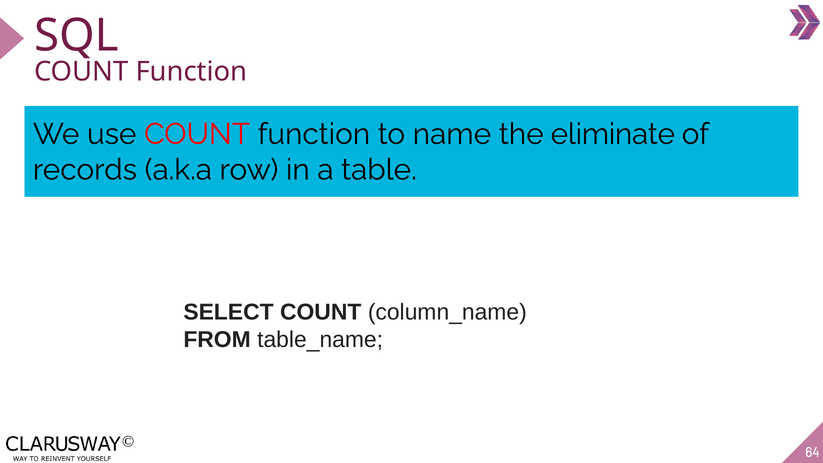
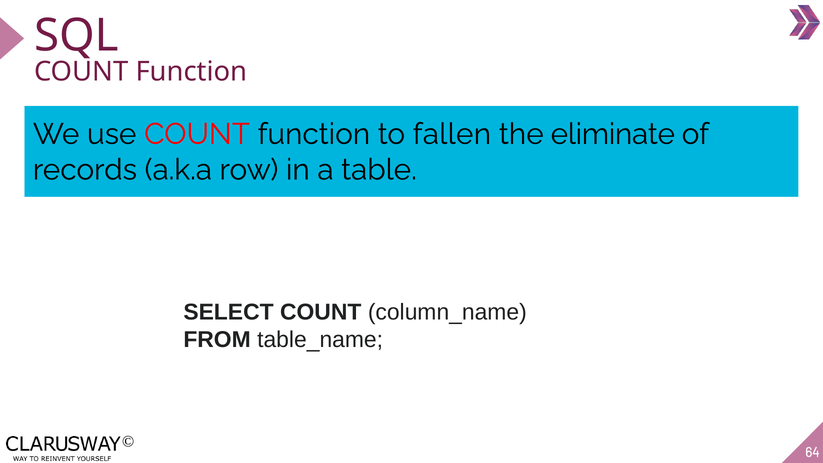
name: name -> fallen (452, 134)
